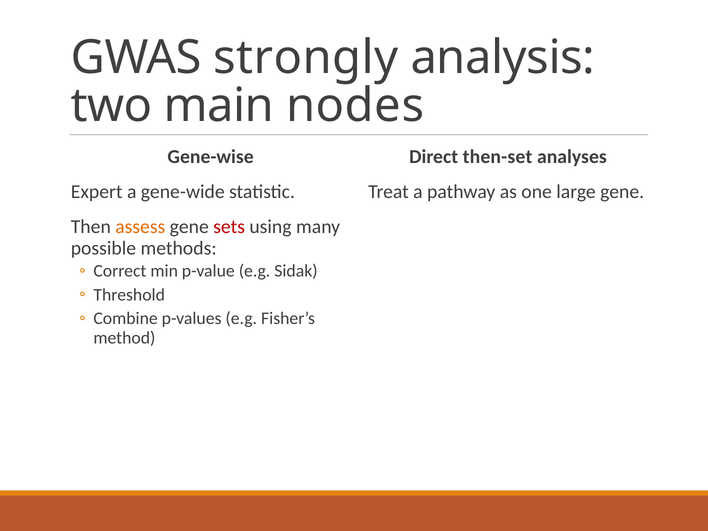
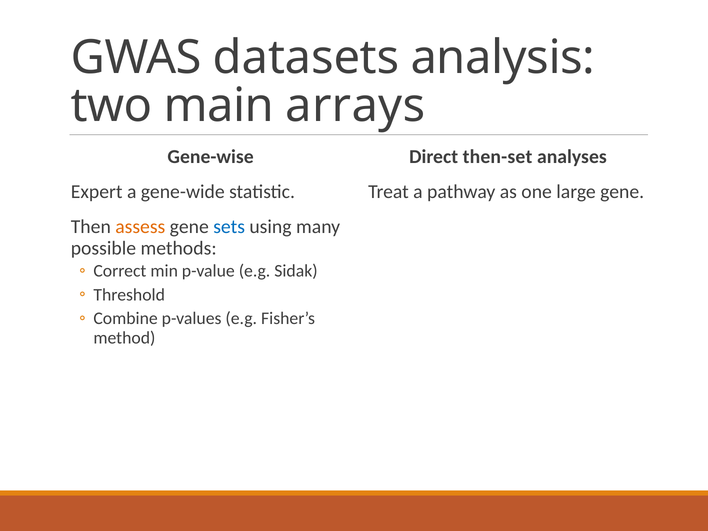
strongly: strongly -> datasets (306, 58)
nodes: nodes -> arrays (355, 106)
sets colour: red -> blue (229, 227)
